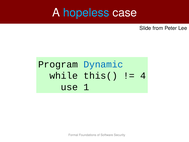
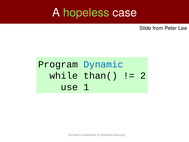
hopeless colour: light blue -> light green (86, 13)
this(: this( -> than( (101, 76)
4: 4 -> 2 (143, 76)
